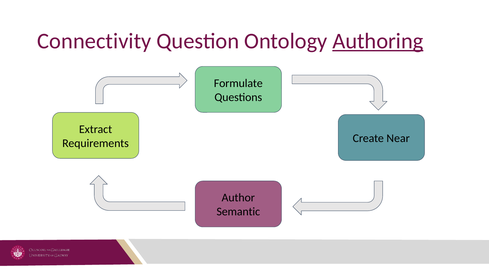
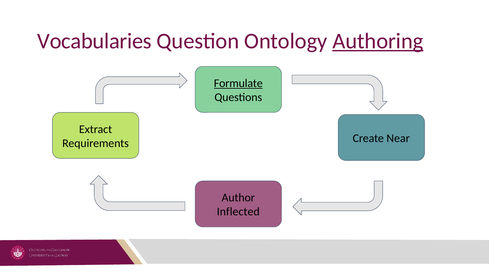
Connectivity: Connectivity -> Vocabularies (94, 41)
Formulate underline: none -> present (238, 83)
Semantic: Semantic -> Inflected (238, 212)
